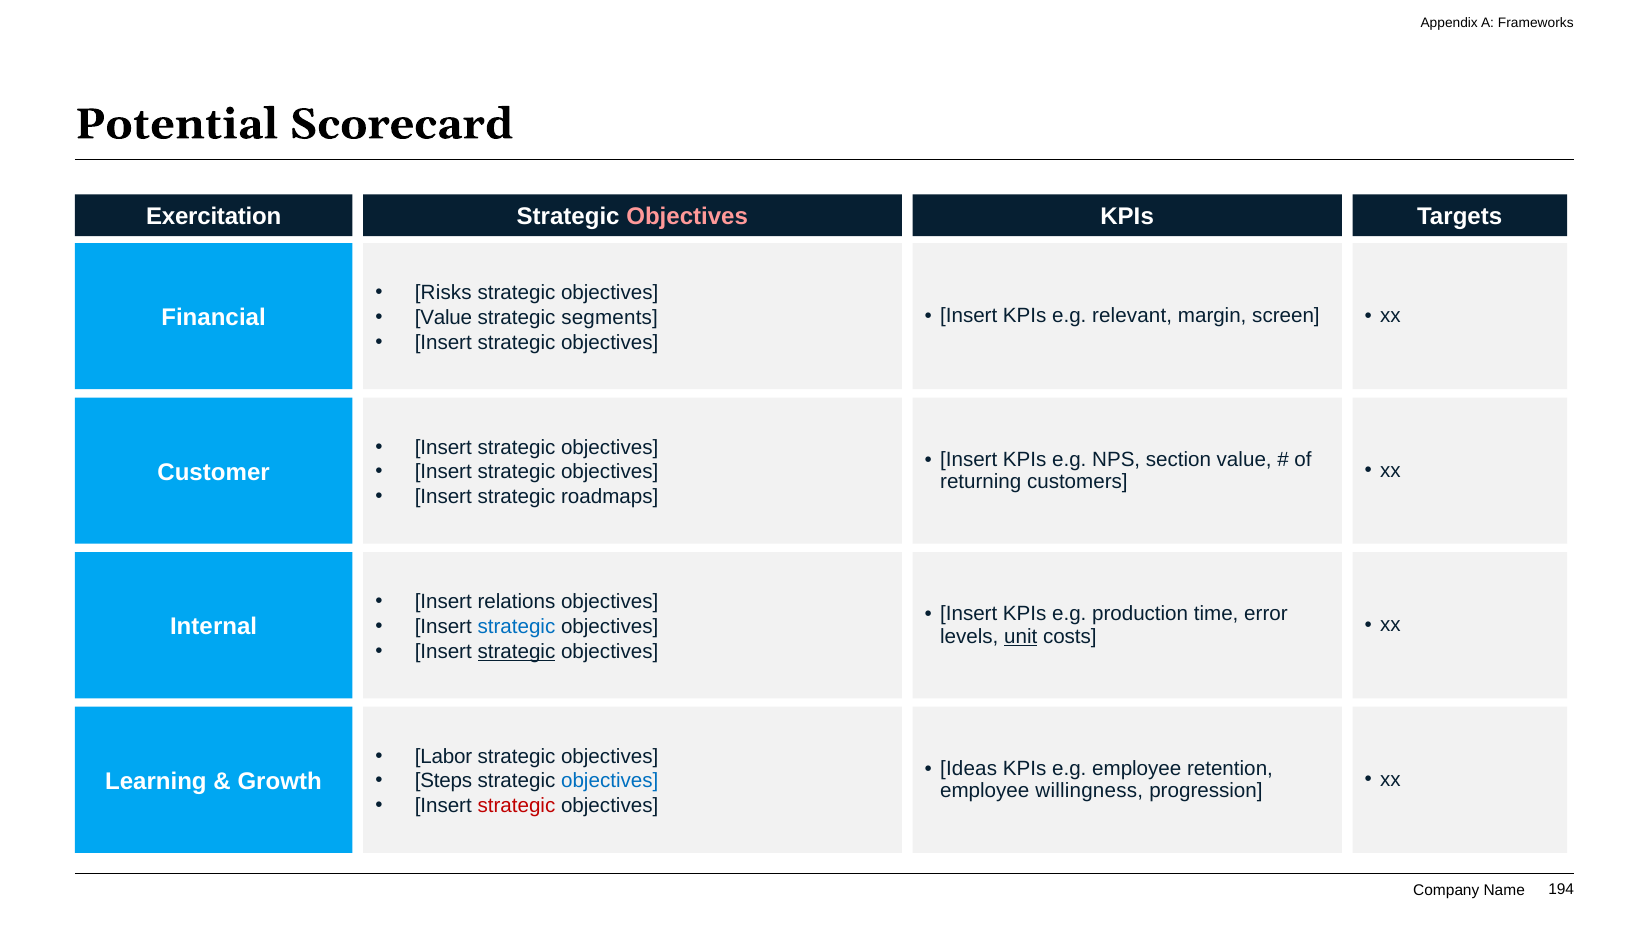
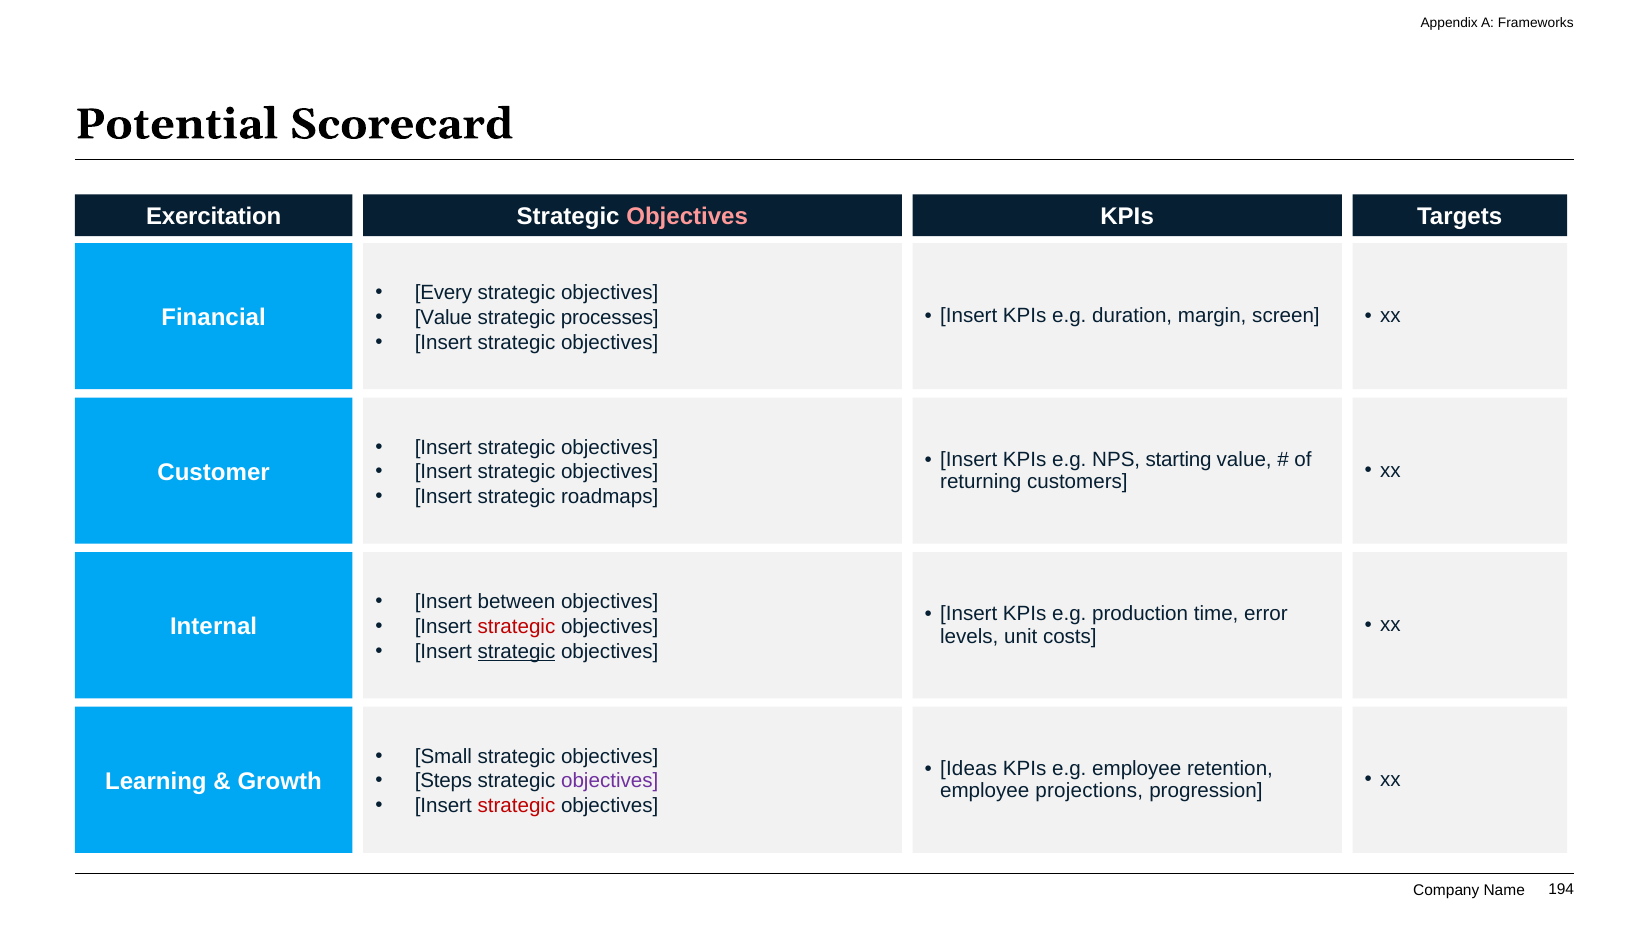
Risks: Risks -> Every (443, 293)
segments: segments -> processes (610, 317)
relevant: relevant -> duration (1132, 316)
section: section -> starting (1179, 459)
relations: relations -> between (516, 602)
strategic colour: blue -> red (516, 626)
unit underline: present -> none (1021, 636)
Labor: Labor -> Small (443, 756)
objectives colour: blue -> purple (610, 781)
willingness: willingness -> projections (1089, 790)
